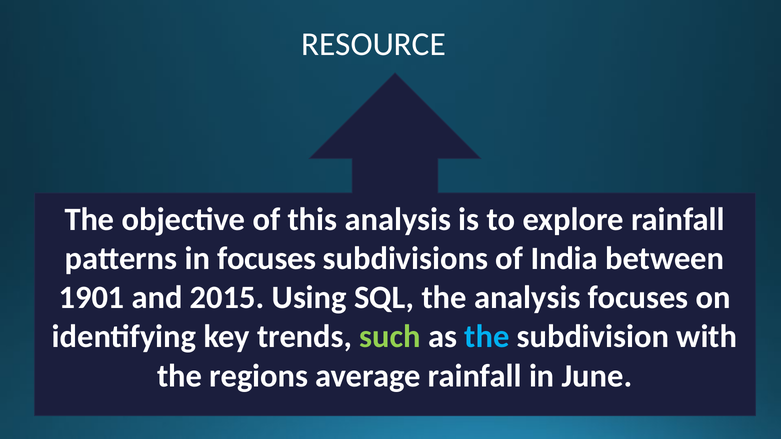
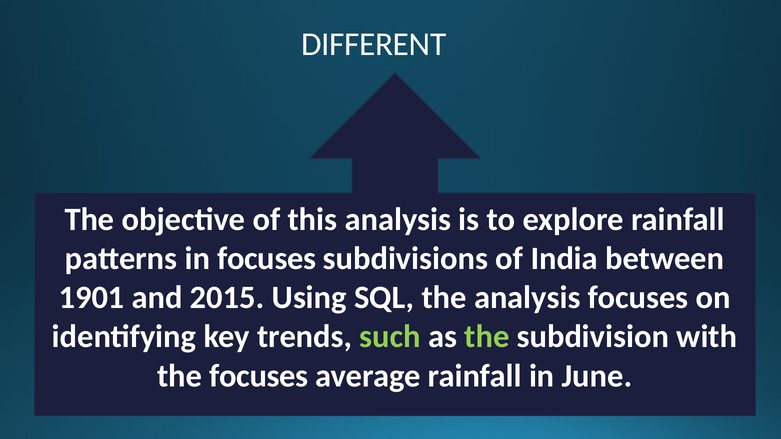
RESOURCE: RESOURCE -> DIFFERENT (374, 44)
the colour: light blue -> light green (487, 337)
the regions: regions -> focuses (259, 376)
